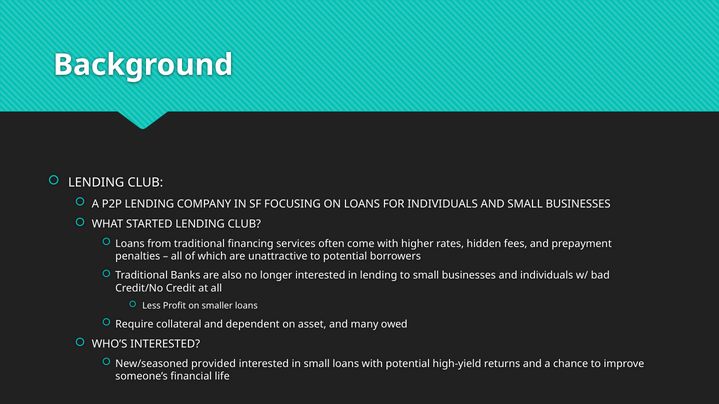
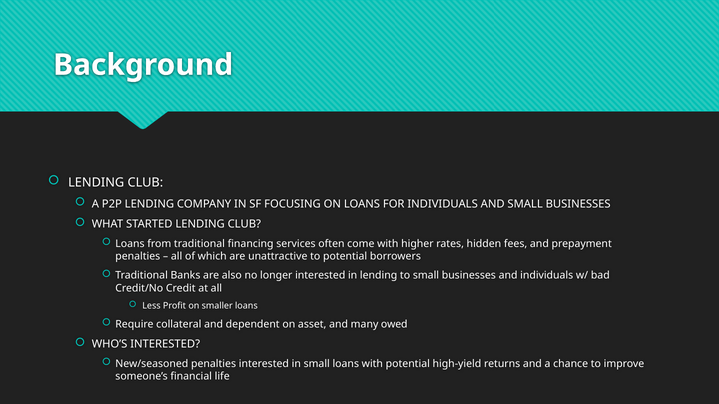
New/seasoned provided: provided -> penalties (214, 364)
